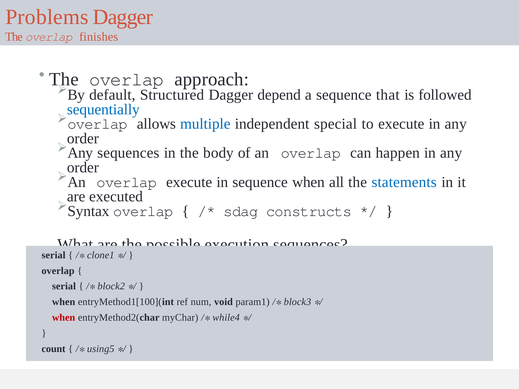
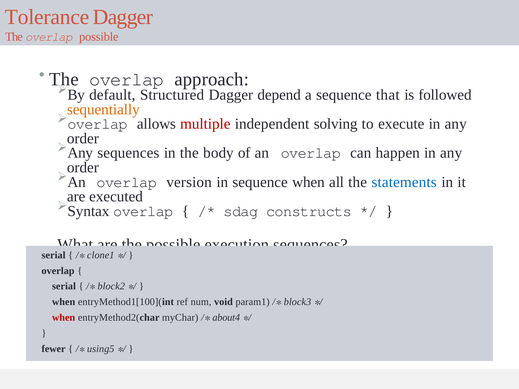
Problems: Problems -> Tolerance (47, 17)
overlap finishes: finishes -> possible (99, 37)
sequentially colour: blue -> orange (103, 110)
multiple colour: blue -> red (205, 124)
special: special -> solving (336, 124)
overlap execute: execute -> version (189, 182)
while4: while4 -> about4 (226, 318)
count: count -> fewer (54, 349)
